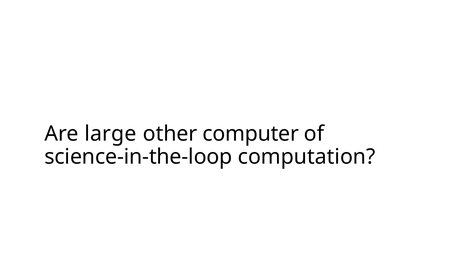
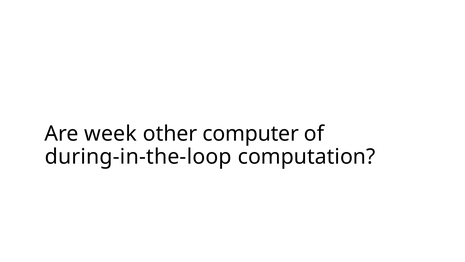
large: large -> week (110, 134)
science-in-the-loop: science-in-the-loop -> during-in-the-loop (138, 157)
